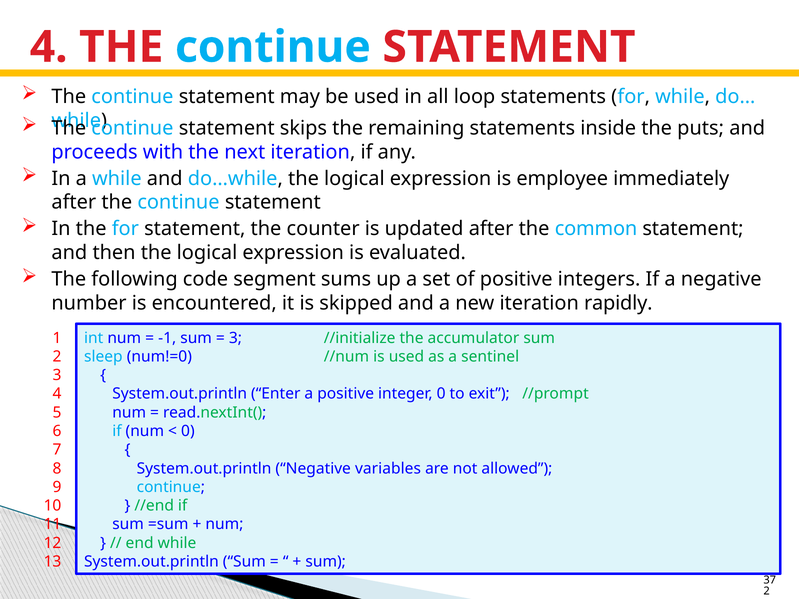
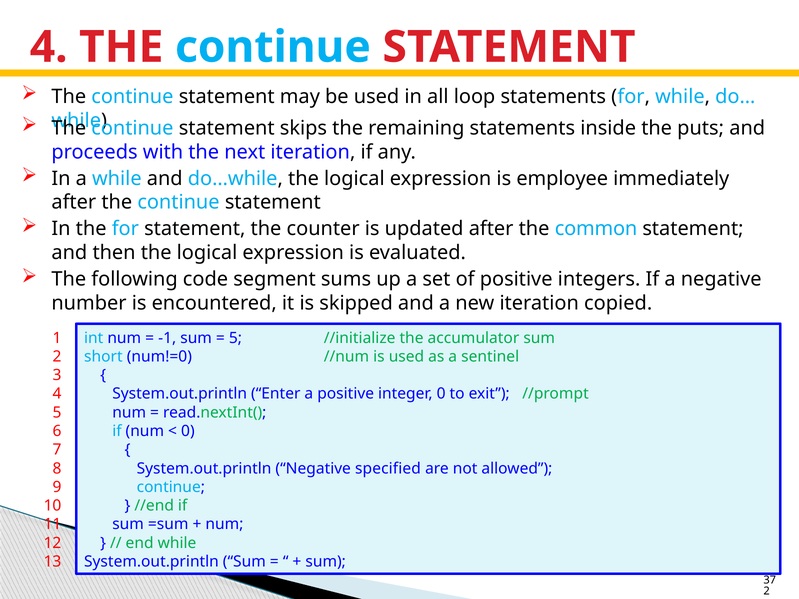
rapidly: rapidly -> copied (618, 303)
3: 3 -> 5 (235, 338)
sleep: sleep -> short (103, 357)
variables: variables -> specified (388, 469)
